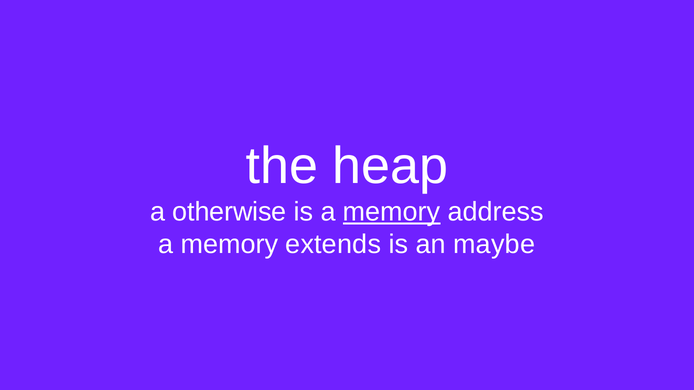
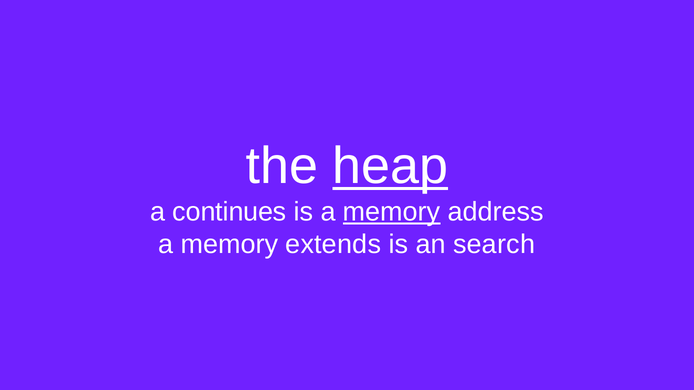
heap underline: none -> present (390, 166)
otherwise: otherwise -> continues (229, 212)
maybe: maybe -> search (494, 244)
